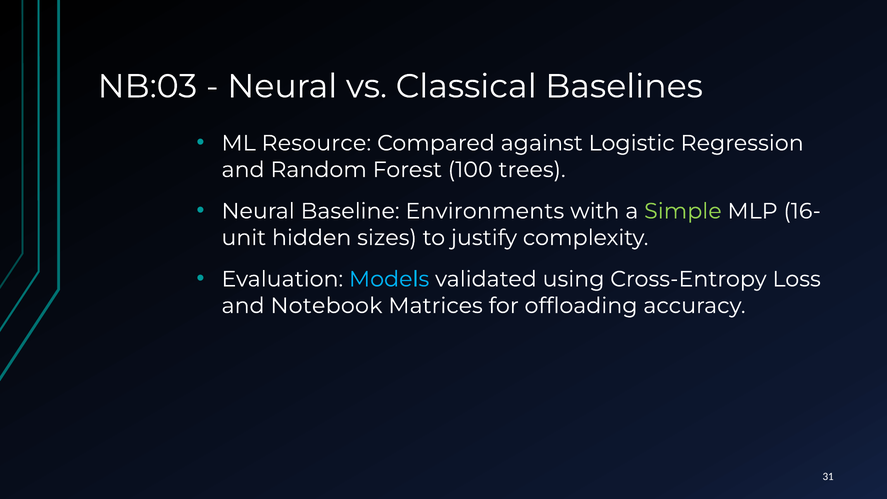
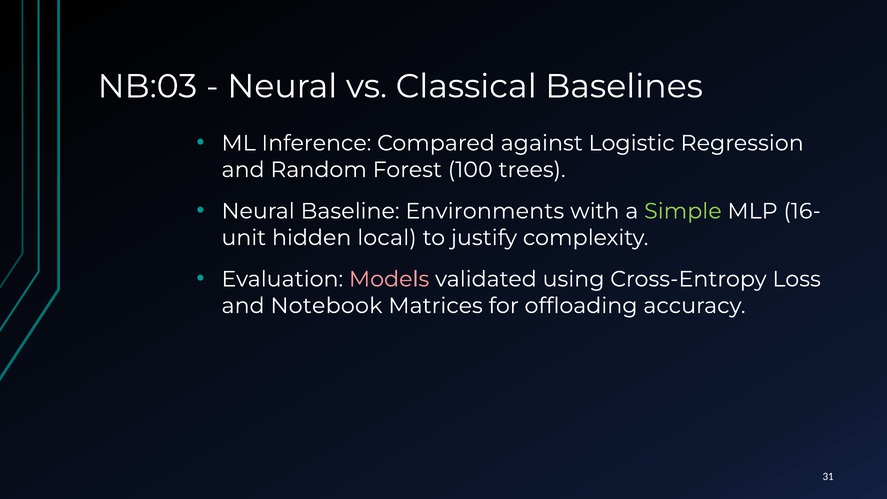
Resource: Resource -> Inference (316, 143)
sizes: sizes -> local (387, 238)
Models colour: light blue -> pink (389, 279)
